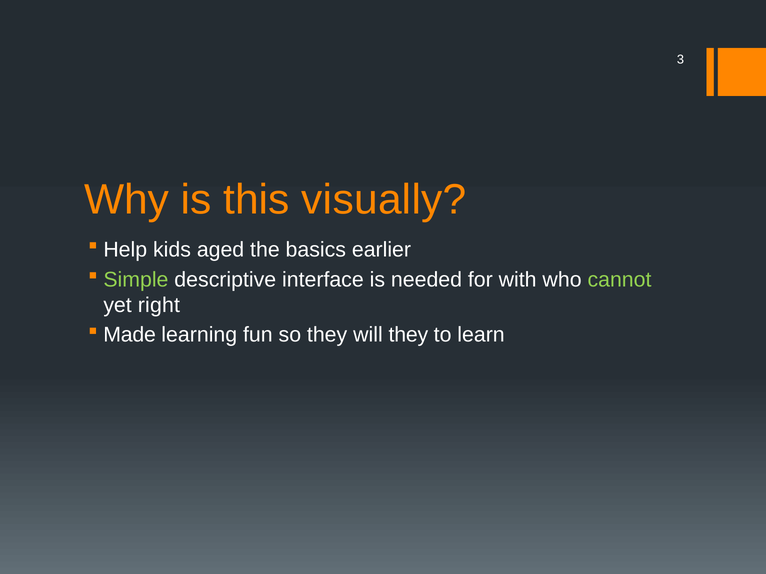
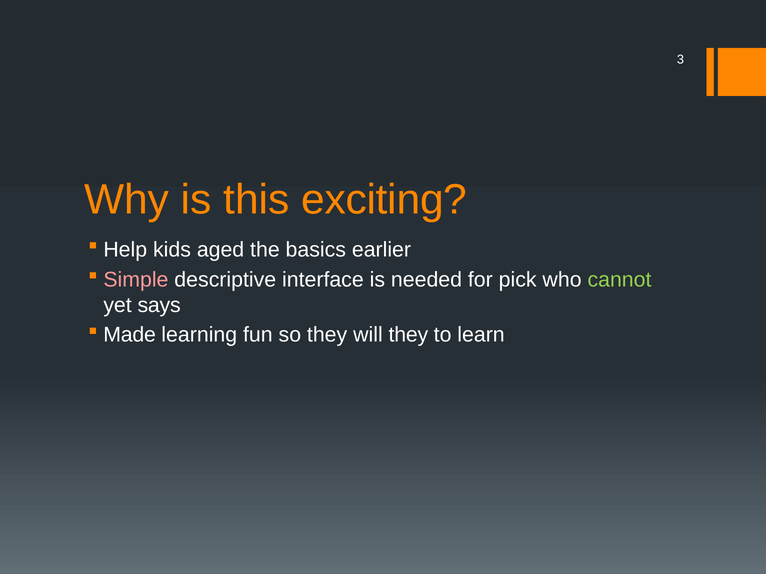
visually: visually -> exciting (384, 200)
Simple colour: light green -> pink (136, 280)
with: with -> pick (518, 280)
right: right -> says (159, 305)
